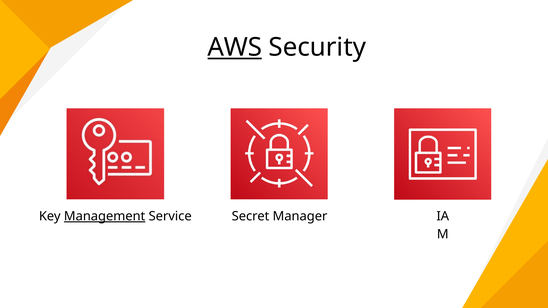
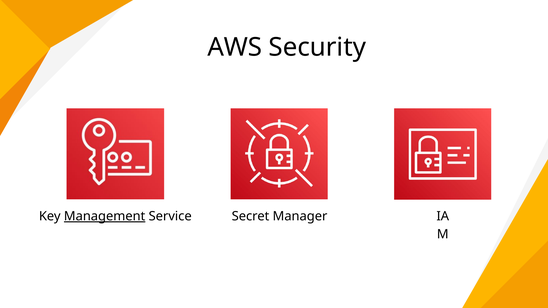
AWS underline: present -> none (235, 47)
